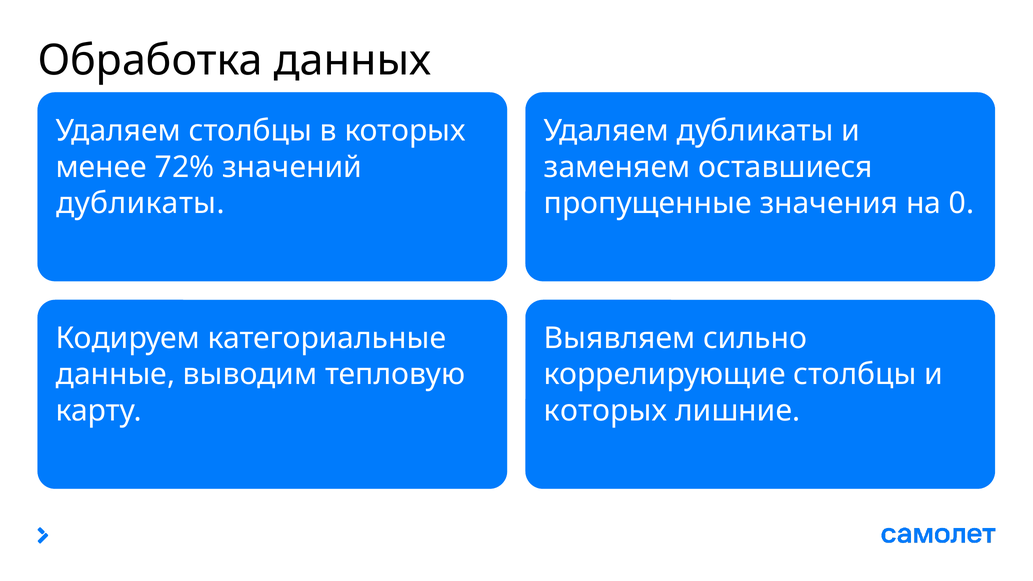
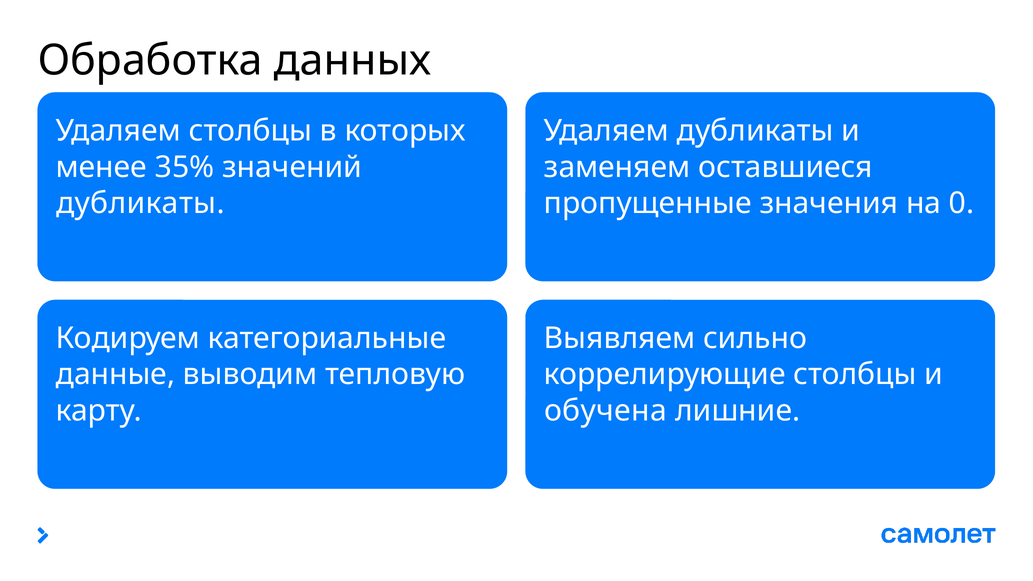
72%: 72% -> 35% (185, 167)
которых: которых -> обучена (606, 411)
